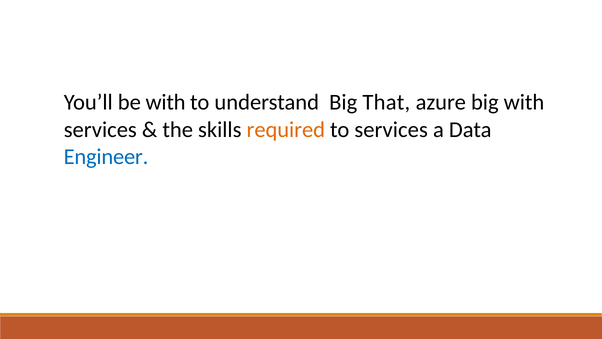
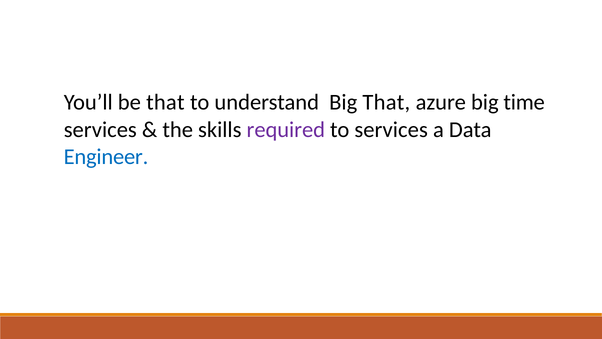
be with: with -> that (165, 102)
big with: with -> time (524, 102)
required colour: orange -> purple (286, 129)
